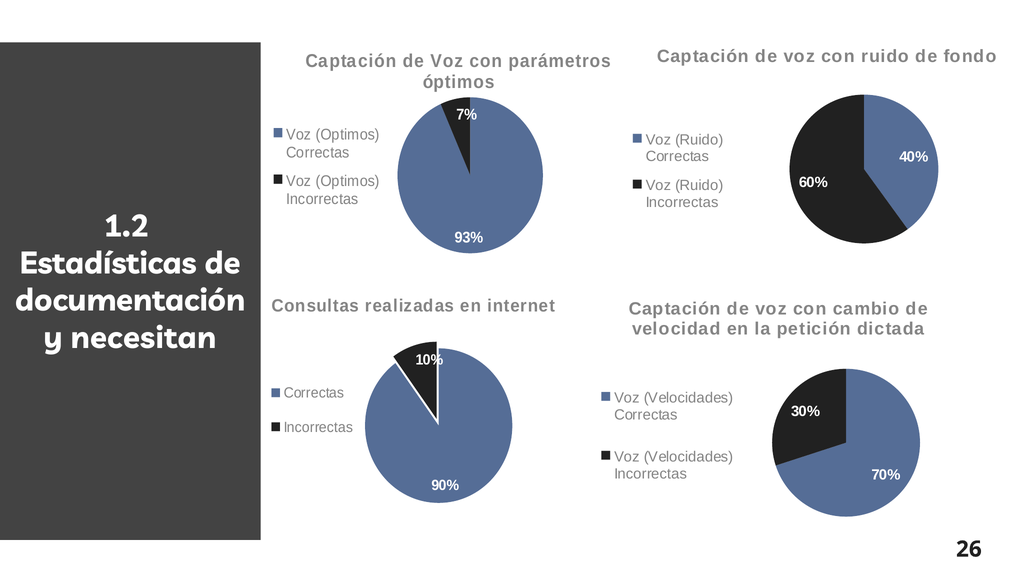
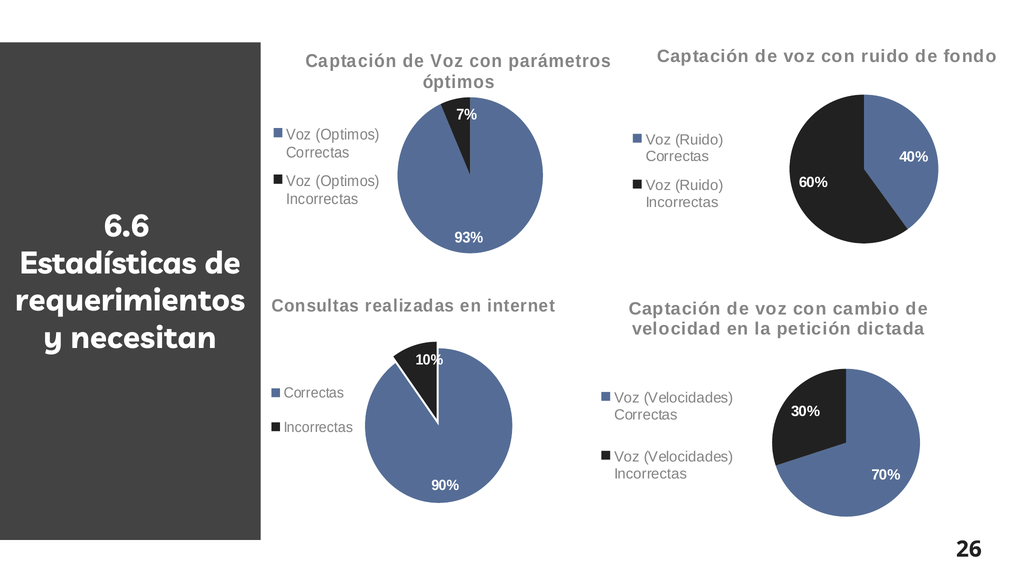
1.2: 1.2 -> 6.6 (126, 226)
documentación: documentación -> requerimientos (130, 301)
